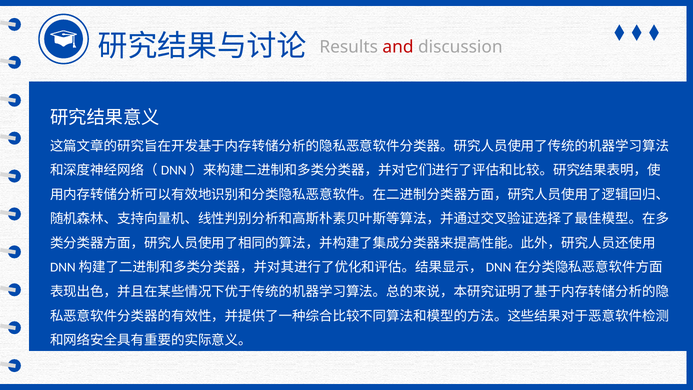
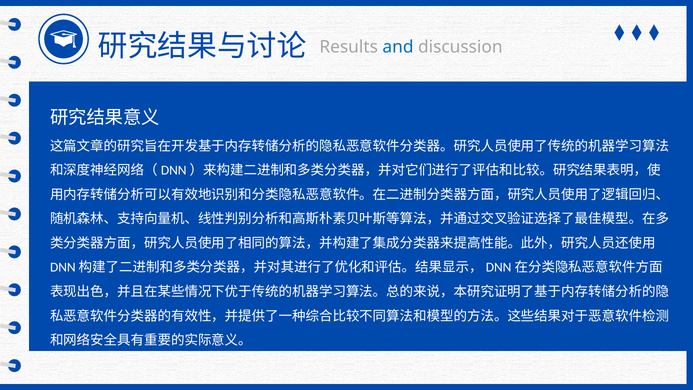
and colour: red -> blue (398, 47)
